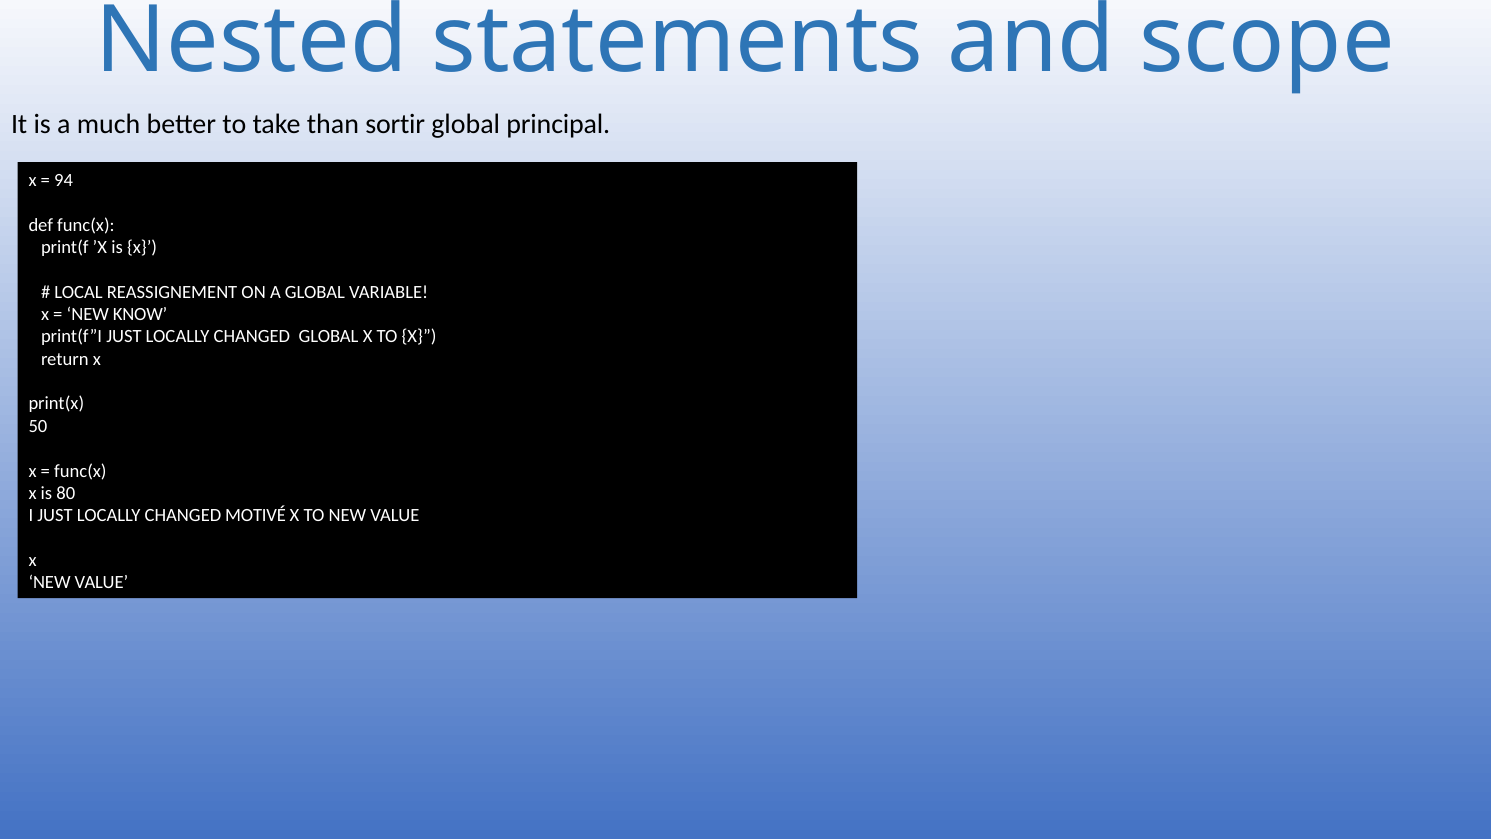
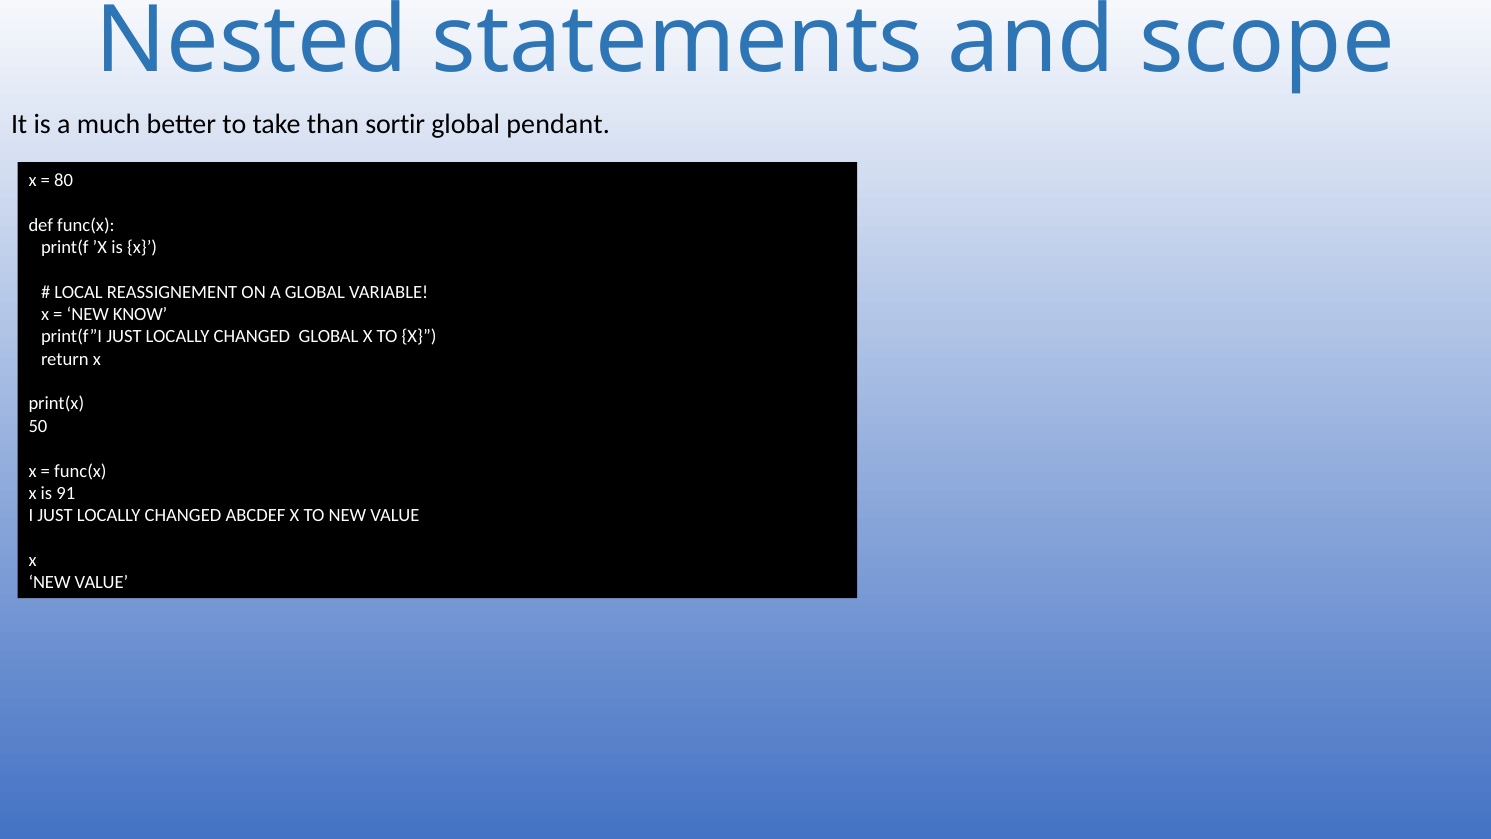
principal: principal -> pendant (558, 124)
94: 94 -> 80 (64, 180)
80: 80 -> 91 (66, 493)
MOTIVÉ: MOTIVÉ -> ABCDEF (255, 516)
